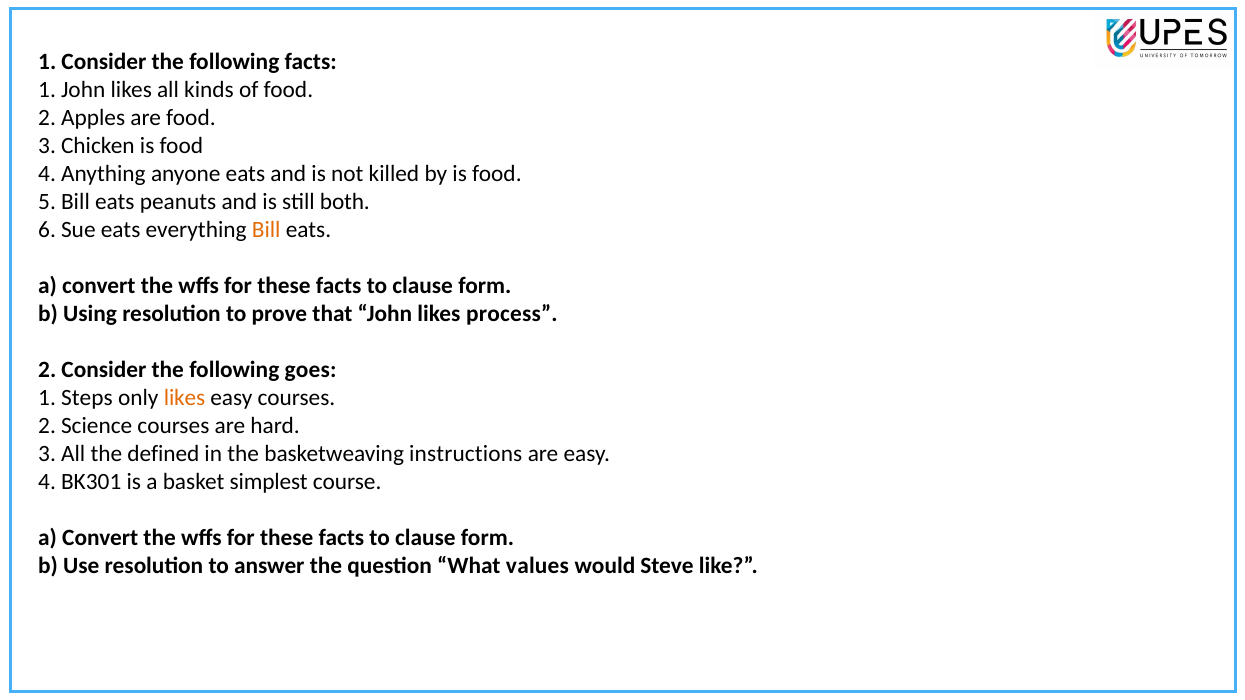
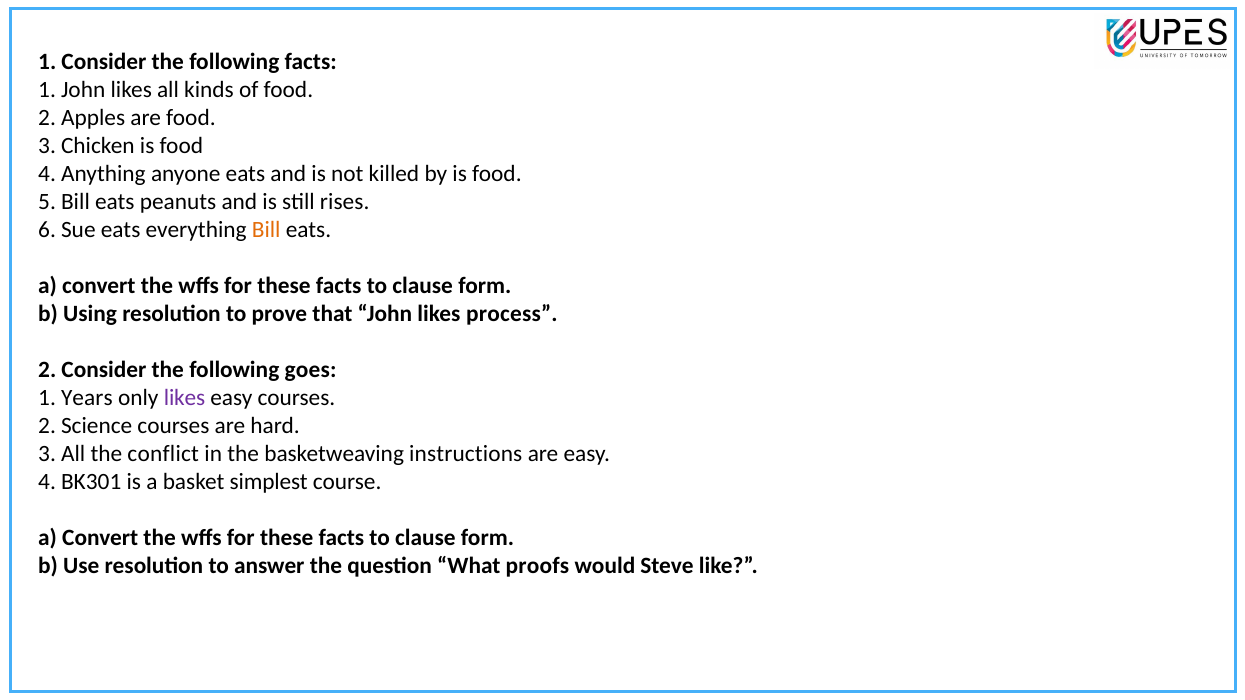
both: both -> rises (345, 202)
Steps: Steps -> Years (87, 398)
likes colour: orange -> purple (185, 398)
defined: defined -> conflict (163, 454)
values: values -> proofs (537, 566)
